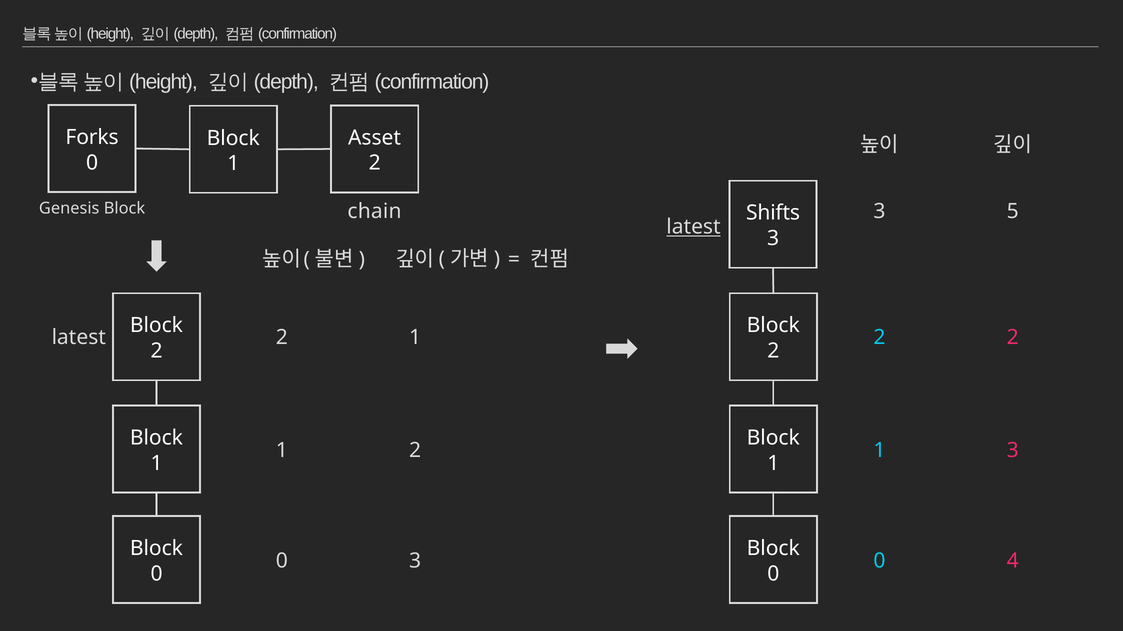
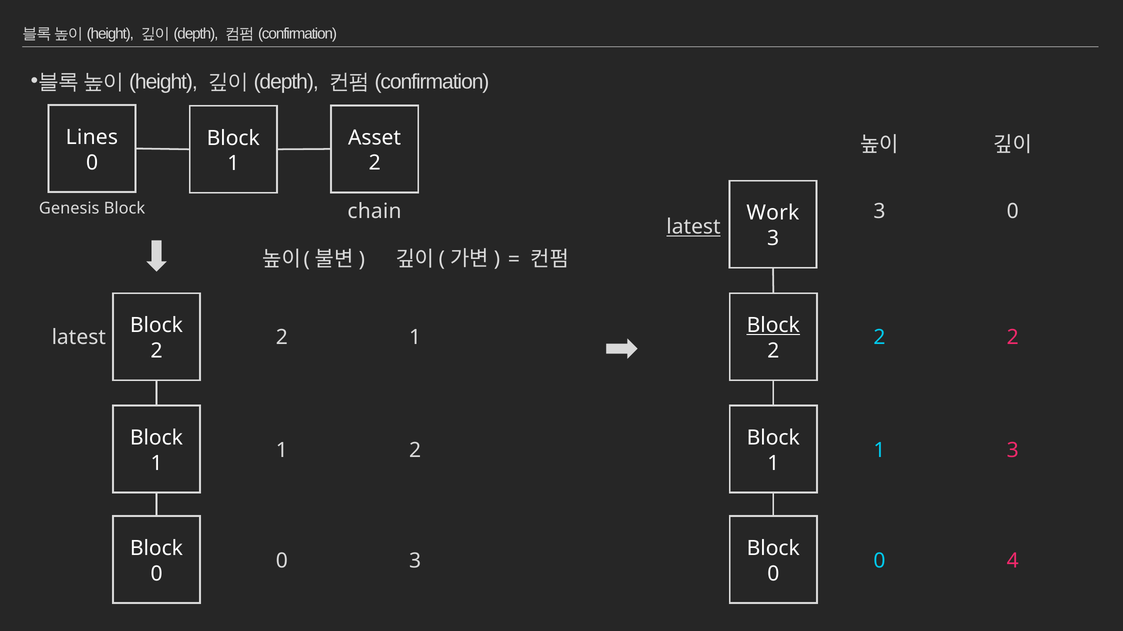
Forks: Forks -> Lines (92, 138)
3 5: 5 -> 0 (1013, 211)
Shifts: Shifts -> Work (773, 213)
Block underline: none -> present (773, 326)
